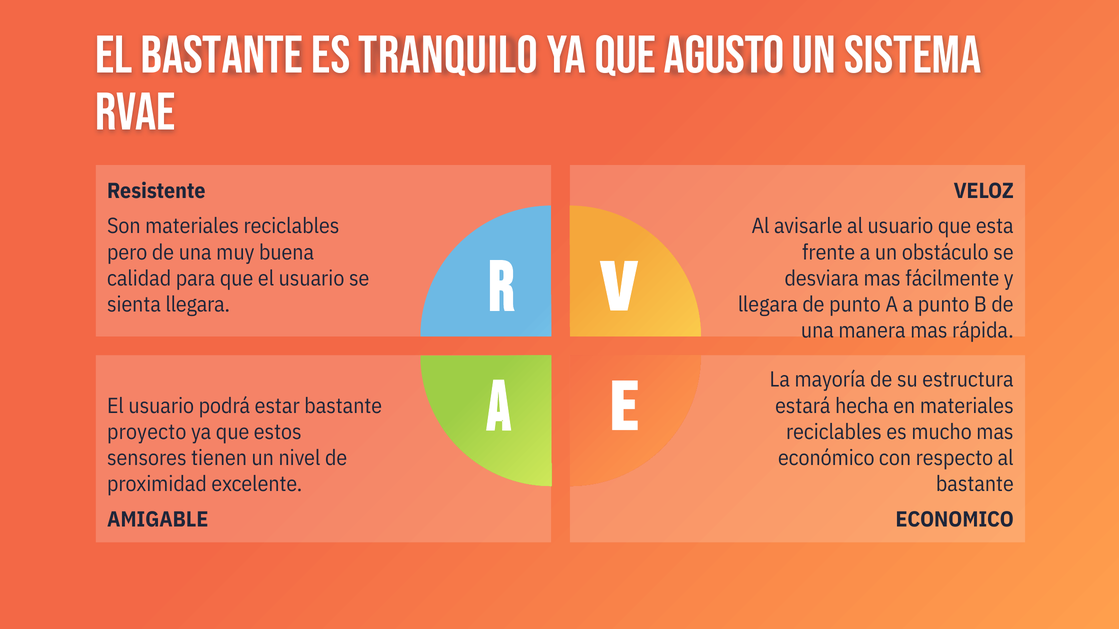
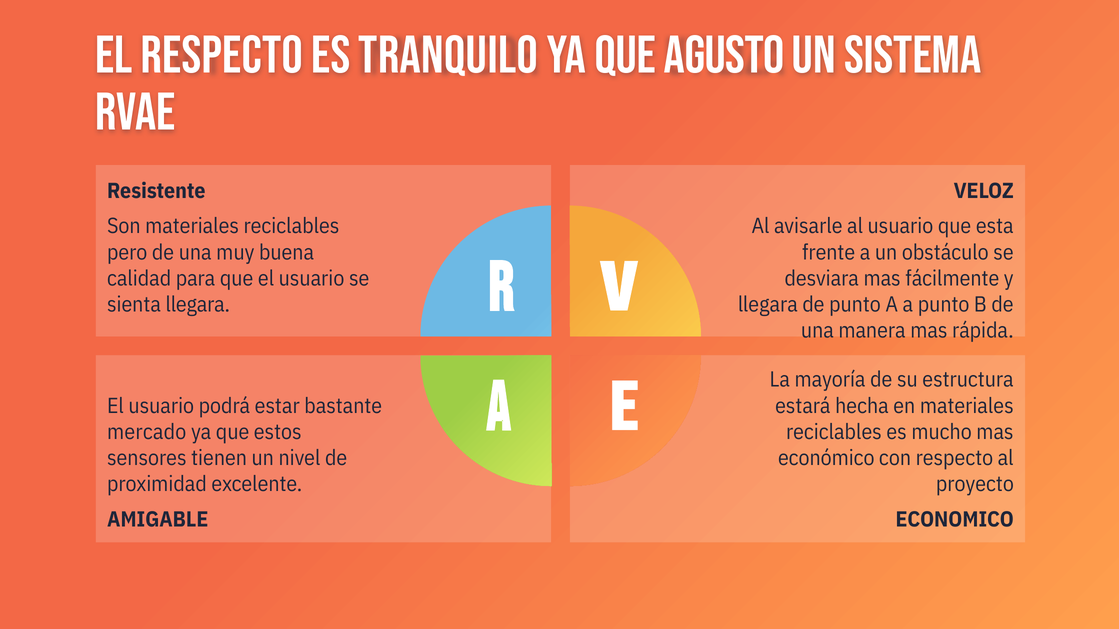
El bastante: bastante -> respecto (222, 56)
proyecto: proyecto -> mercado (147, 432)
bastante: bastante -> proyecto (975, 485)
